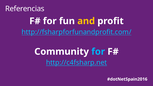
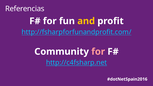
for colour: light blue -> pink (98, 52)
